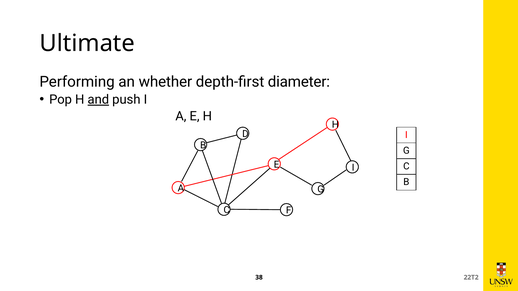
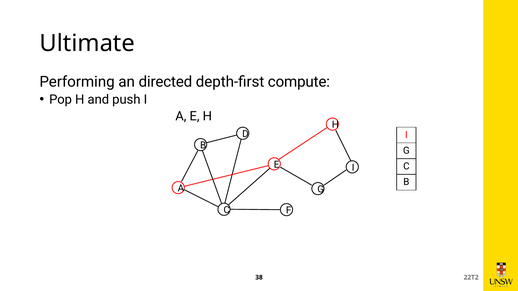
whether: whether -> directed (165, 82)
diameter: diameter -> compute (299, 82)
and underline: present -> none (98, 100)
